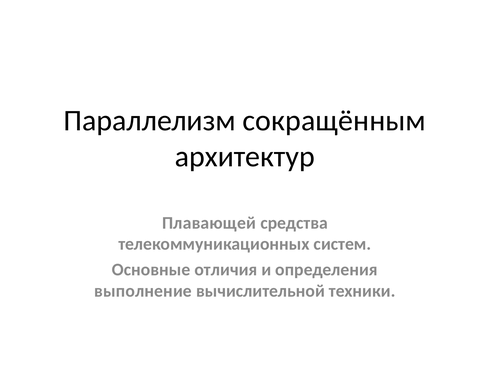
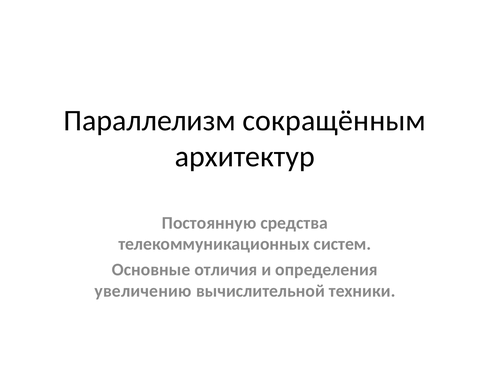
Плавающей: Плавающей -> Постоянную (209, 223)
выполнение: выполнение -> увеличению (143, 291)
